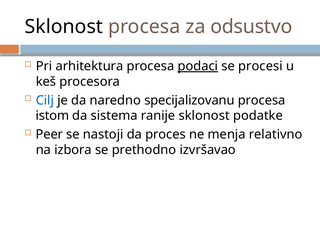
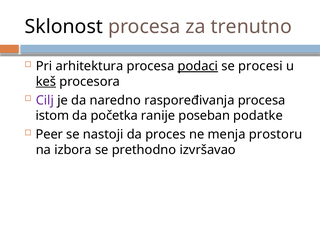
odsustvo: odsustvo -> trenutno (251, 27)
keš underline: none -> present (46, 82)
Cilj colour: blue -> purple (45, 100)
specijalizovanu: specijalizovanu -> raspoređivanja (189, 100)
sistema: sistema -> početka (114, 116)
ranije sklonost: sklonost -> poseban (204, 116)
relativno: relativno -> prostoru (276, 134)
